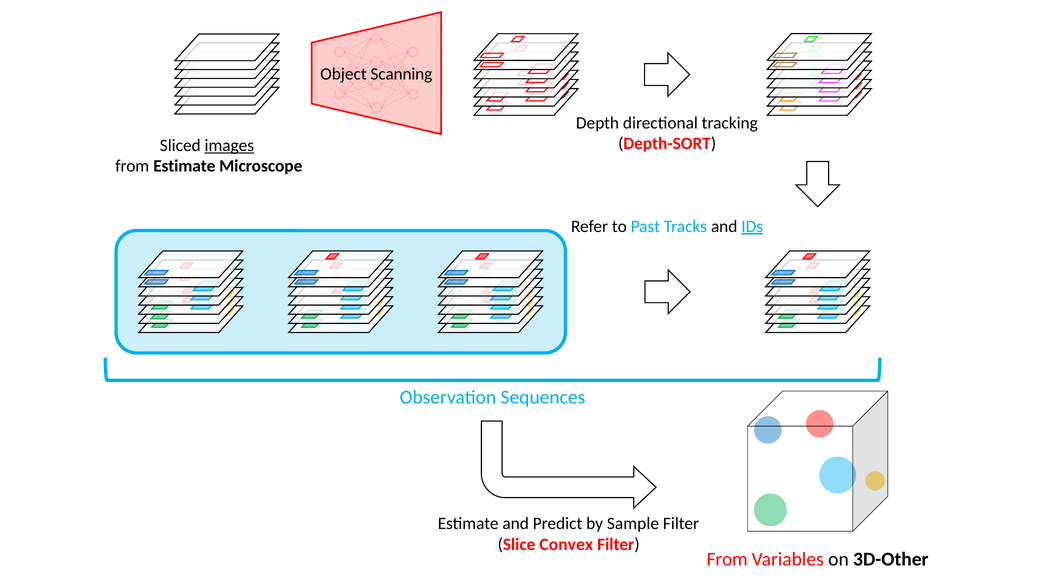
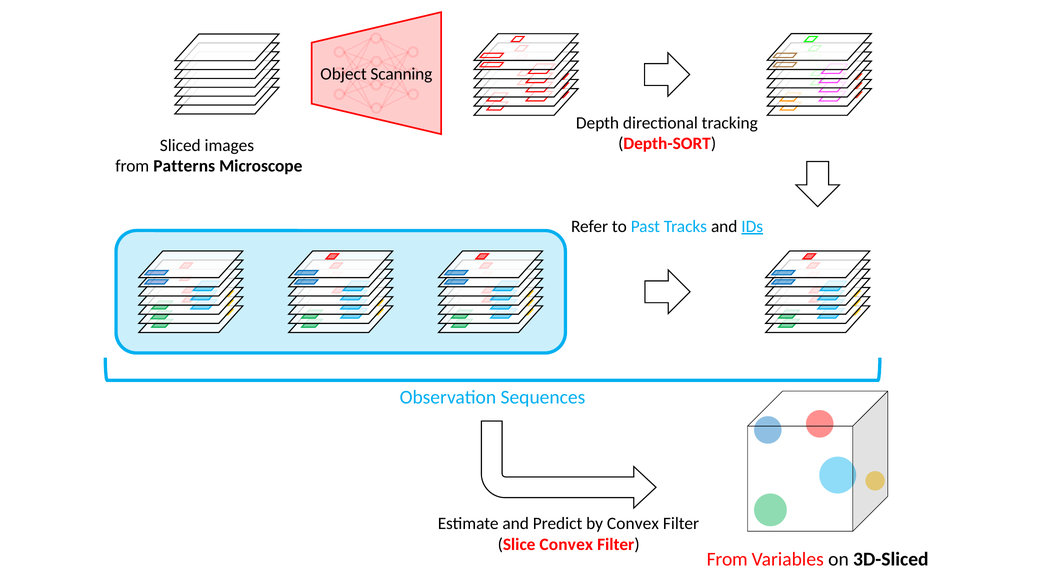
images underline: present -> none (229, 145)
from Estimate: Estimate -> Patterns (184, 166)
by Sample: Sample -> Convex (633, 524)
3D-Other: 3D-Other -> 3D-Sliced (891, 559)
